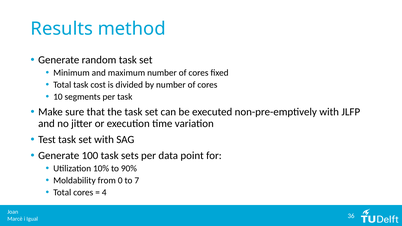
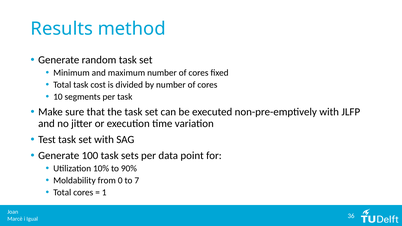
4: 4 -> 1 (104, 193)
